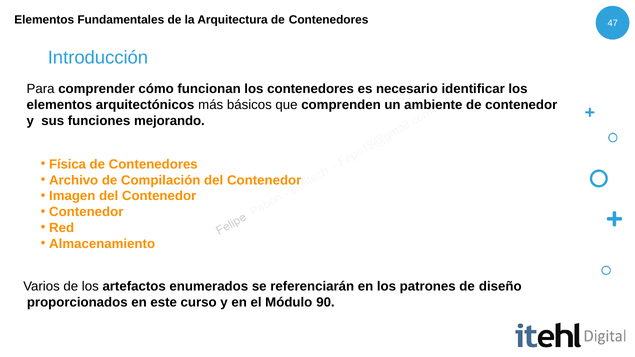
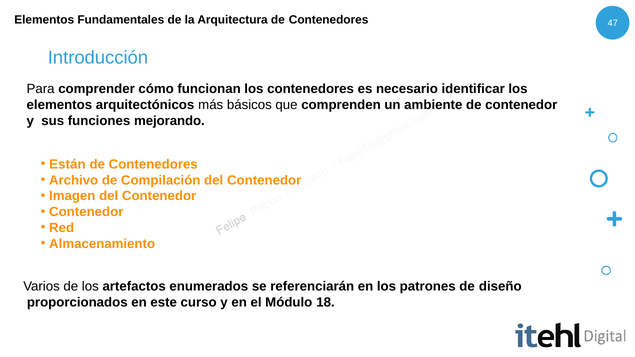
Física: Física -> Están (67, 164)
90: 90 -> 18 (325, 302)
